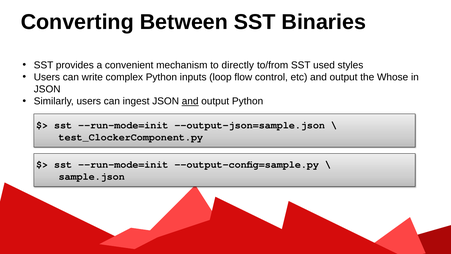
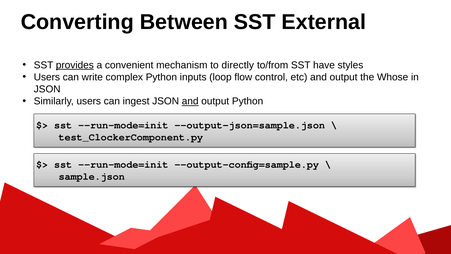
Binaries: Binaries -> External (324, 22)
provides underline: none -> present (75, 65)
used: used -> have (324, 65)
